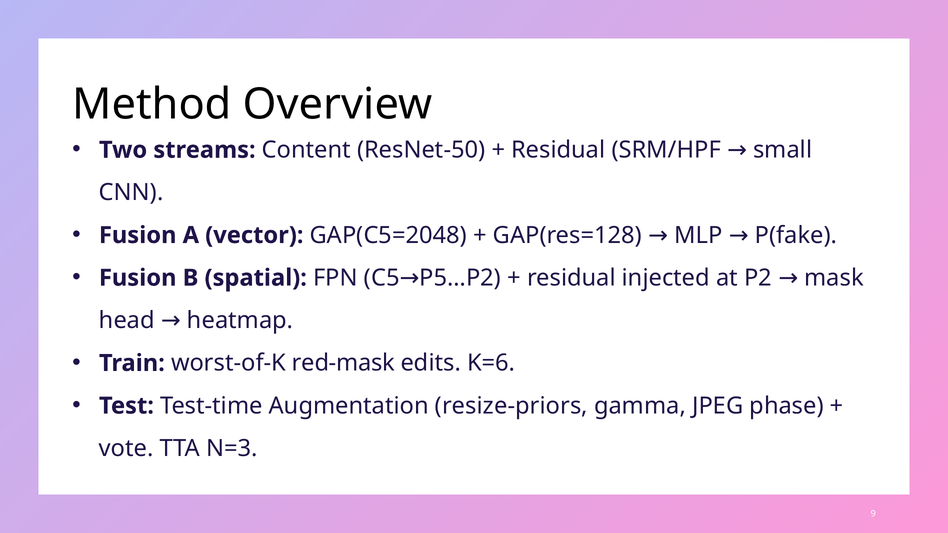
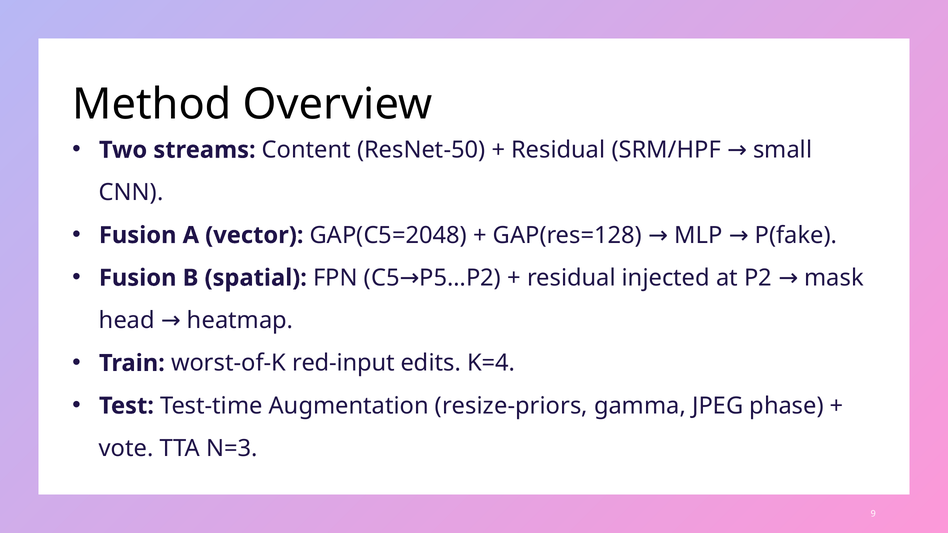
red‑mask: red‑mask -> red‑input (343, 363)
K=6: K=6 -> K=4 (491, 363)
